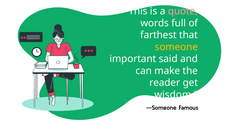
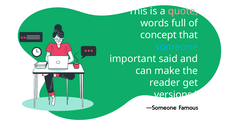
farthest: farthest -> concept (158, 35)
someone colour: yellow -> light blue (176, 47)
wisdom: wisdom -> versions (176, 94)
